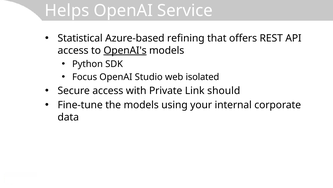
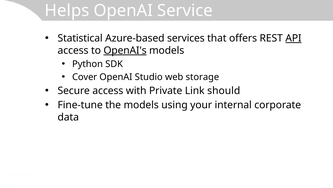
refining: refining -> services (186, 38)
API underline: none -> present (293, 38)
Focus: Focus -> Cover (85, 77)
isolated: isolated -> storage (202, 77)
